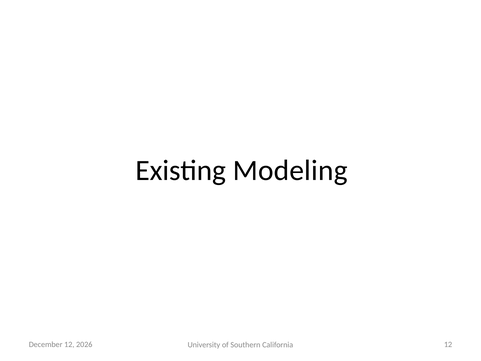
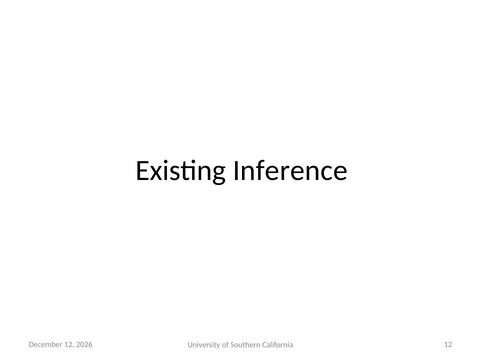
Modeling: Modeling -> Inference (290, 170)
